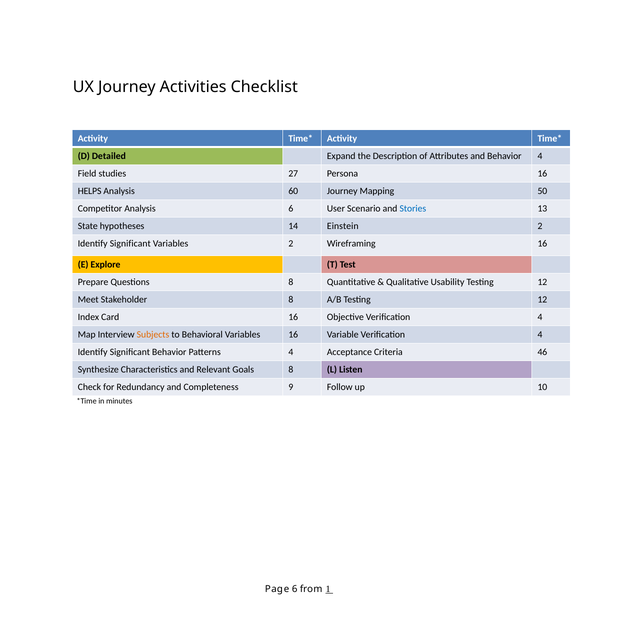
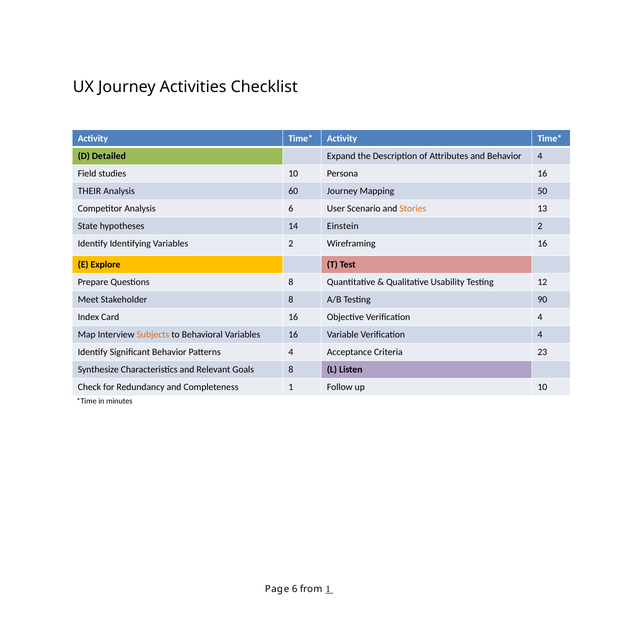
studies 27: 27 -> 10 (293, 174)
HELPS: HELPS -> THEIR (90, 191)
Stories colour: blue -> orange (413, 208)
Significant: Significant -> Identifying (130, 243)
A/B Testing 12: 12 -> 90 (542, 300)
46: 46 -> 23 (542, 352)
Completeness 9: 9 -> 1 (291, 387)
